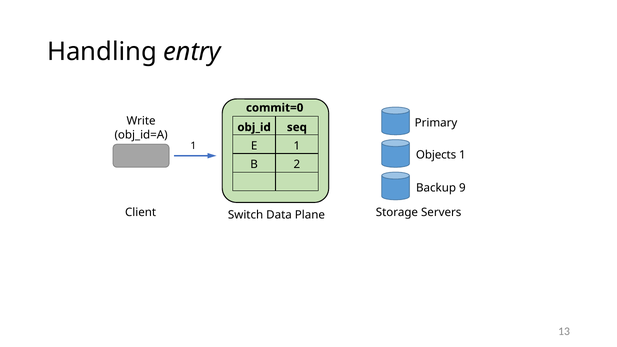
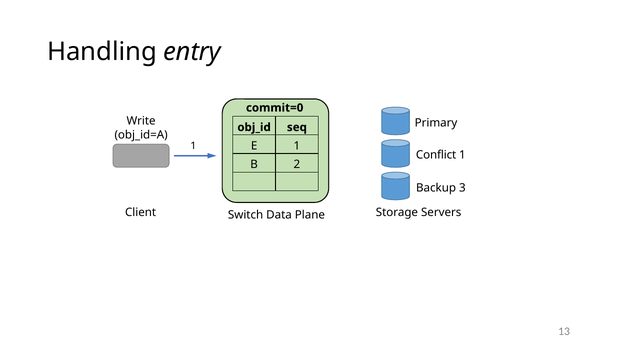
Objects: Objects -> Conflict (436, 155)
9: 9 -> 3 (462, 188)
